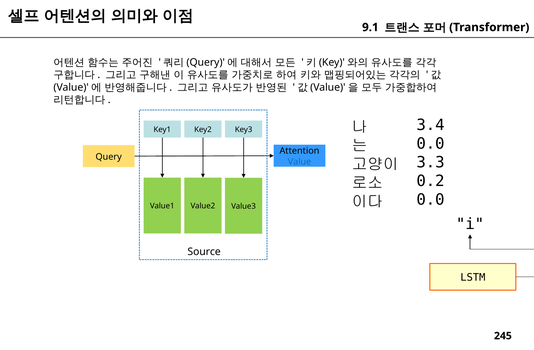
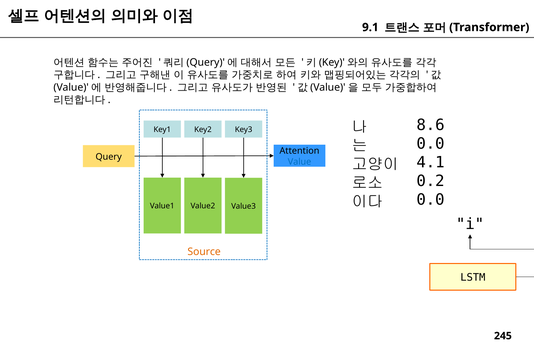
3.4: 3.4 -> 8.6 (431, 125)
3.3: 3.3 -> 4.1 (431, 163)
Source colour: black -> orange (204, 252)
